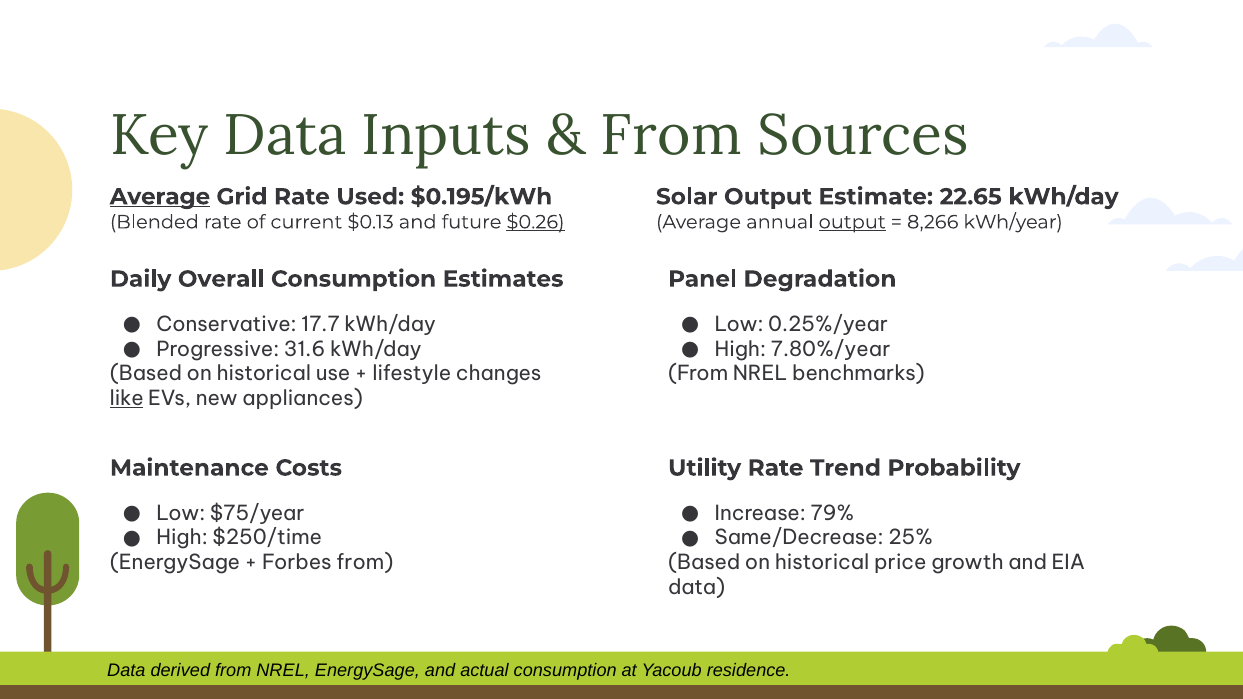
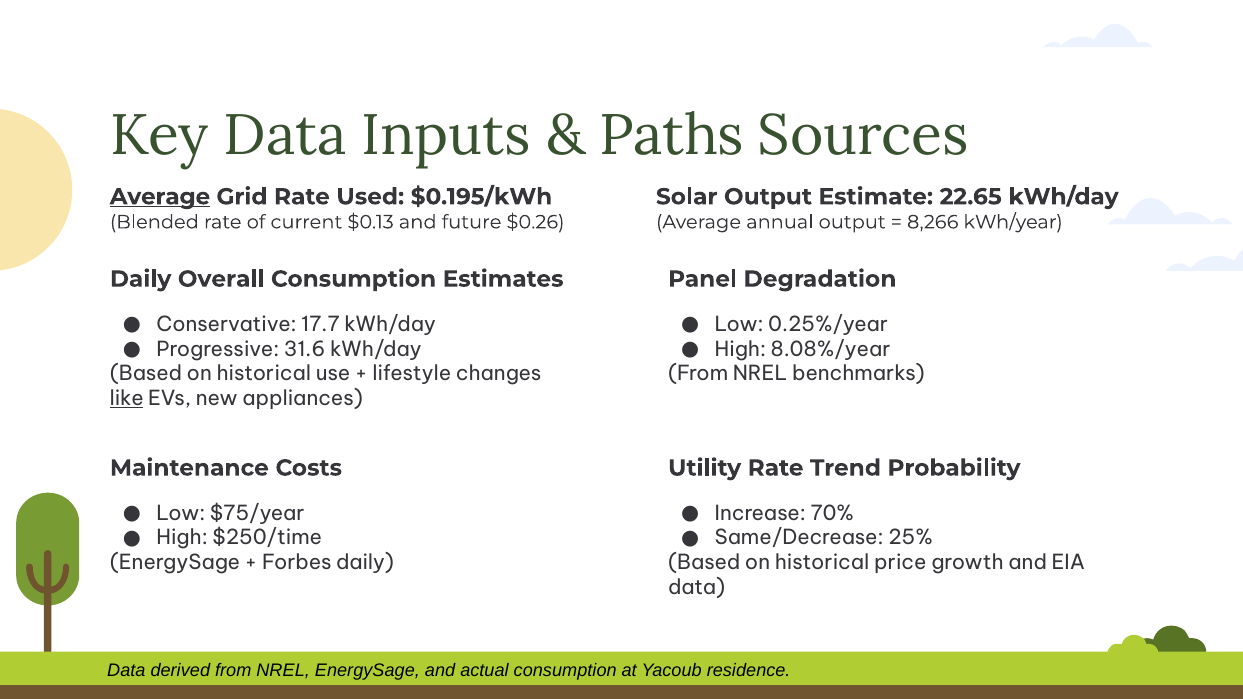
From: From -> Paths (672, 136)
$0.26 underline: present -> none (536, 222)
output underline: present -> none (852, 222)
7.80%/year: 7.80%/year -> 8.08%/year (831, 349)
79%: 79% -> 70% (832, 513)
Forbes from: from -> daily (365, 563)
